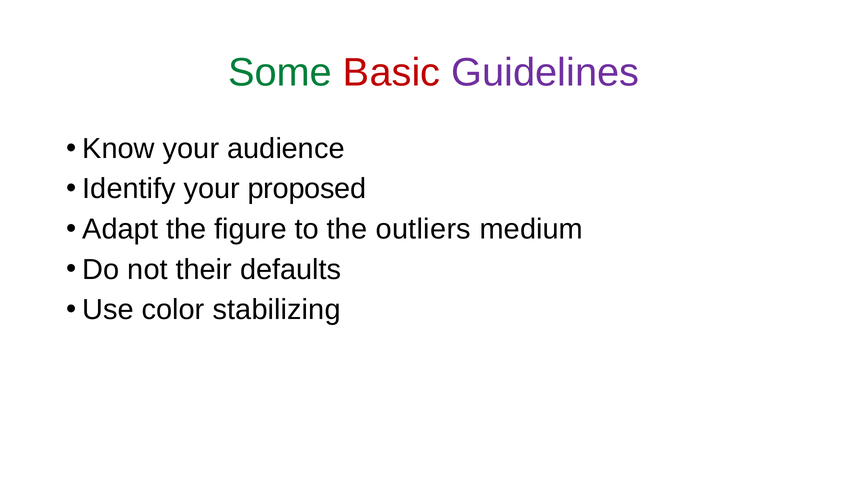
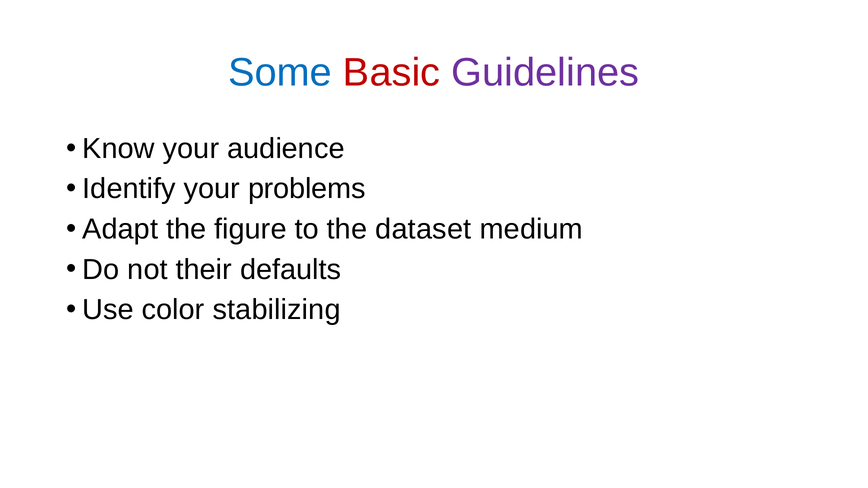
Some colour: green -> blue (280, 73)
proposed: proposed -> problems (307, 189)
outliers: outliers -> dataset (423, 229)
